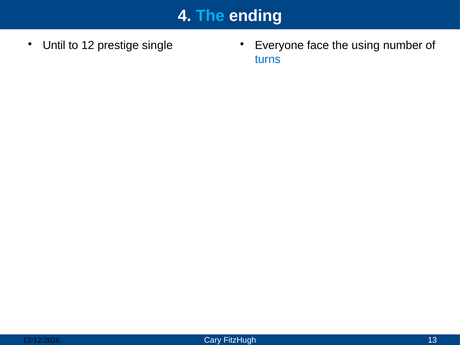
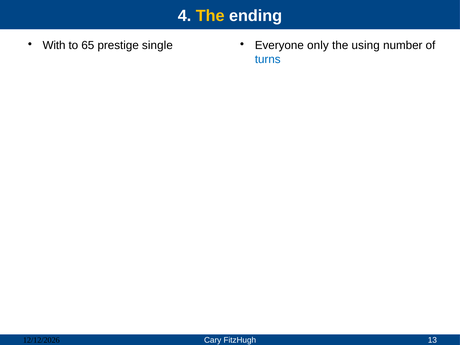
The colour: light blue -> yellow (210, 16)
Until: Until -> With (54, 45)
12: 12 -> 65 (88, 45)
face: face -> only (318, 45)
